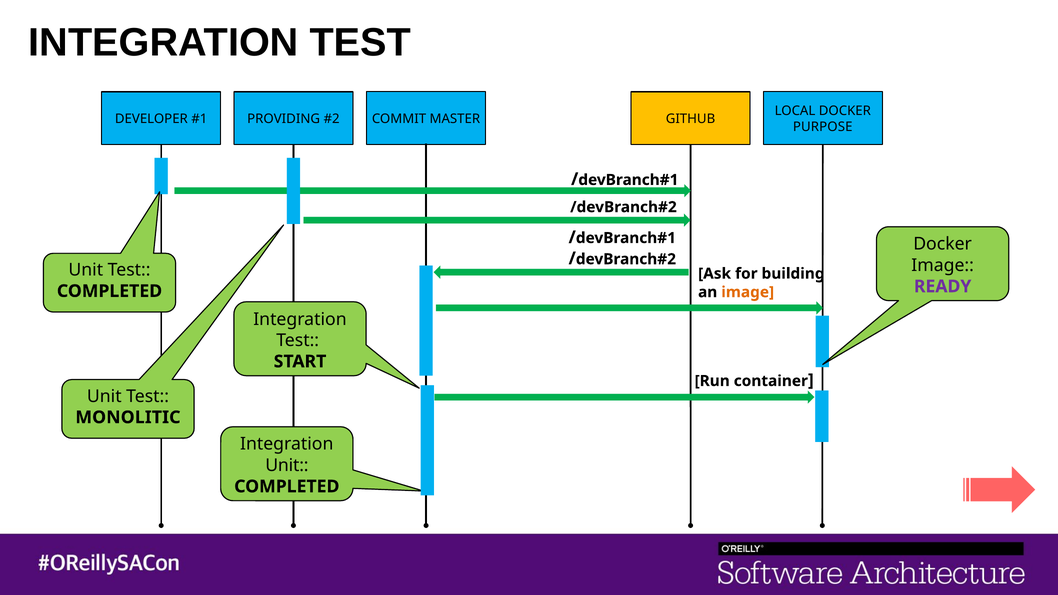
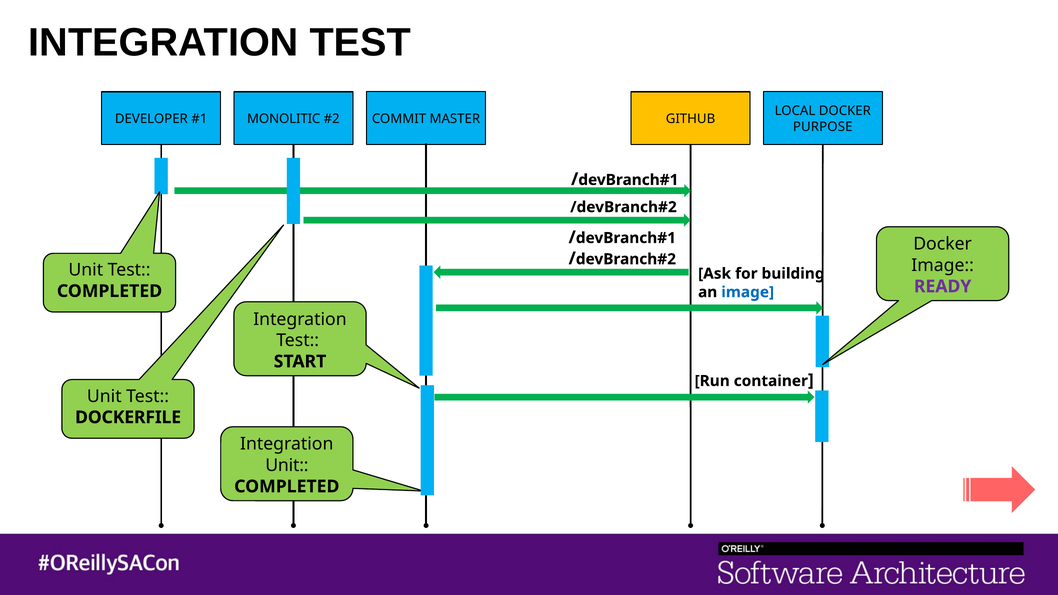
PROVIDING: PROVIDING -> MONOLITIC (284, 119)
image colour: orange -> blue (748, 292)
MONOLITIC: MONOLITIC -> DOCKERFILE (128, 417)
